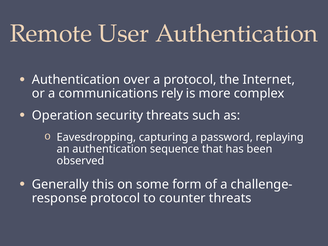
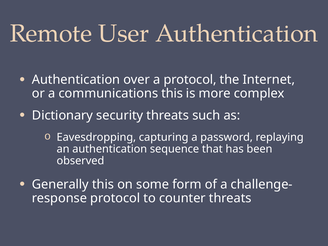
communications rely: rely -> this (172, 94)
Operation: Operation -> Dictionary (62, 115)
